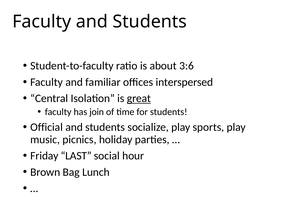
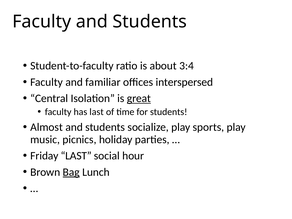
3:6: 3:6 -> 3:4 (187, 66)
has join: join -> last (97, 112)
Official: Official -> Almost (47, 127)
Bag underline: none -> present (71, 172)
